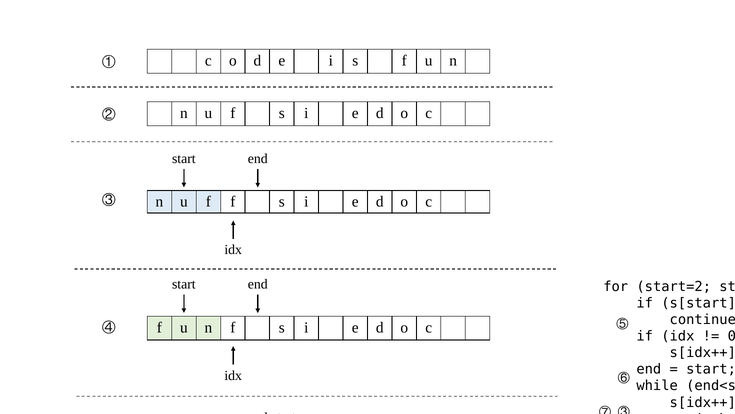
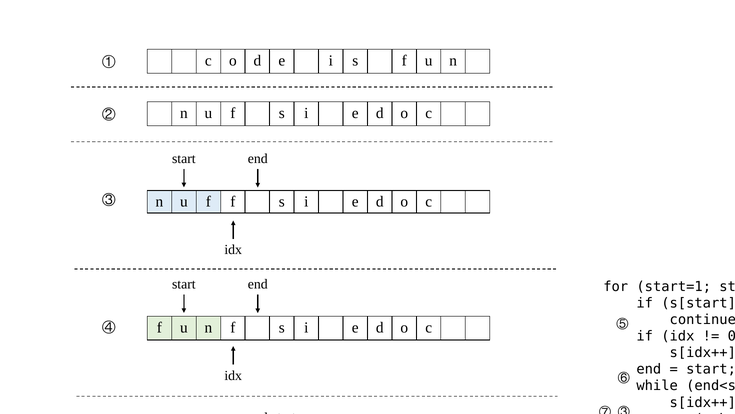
start=2: start=2 -> start=1 (674, 286)
